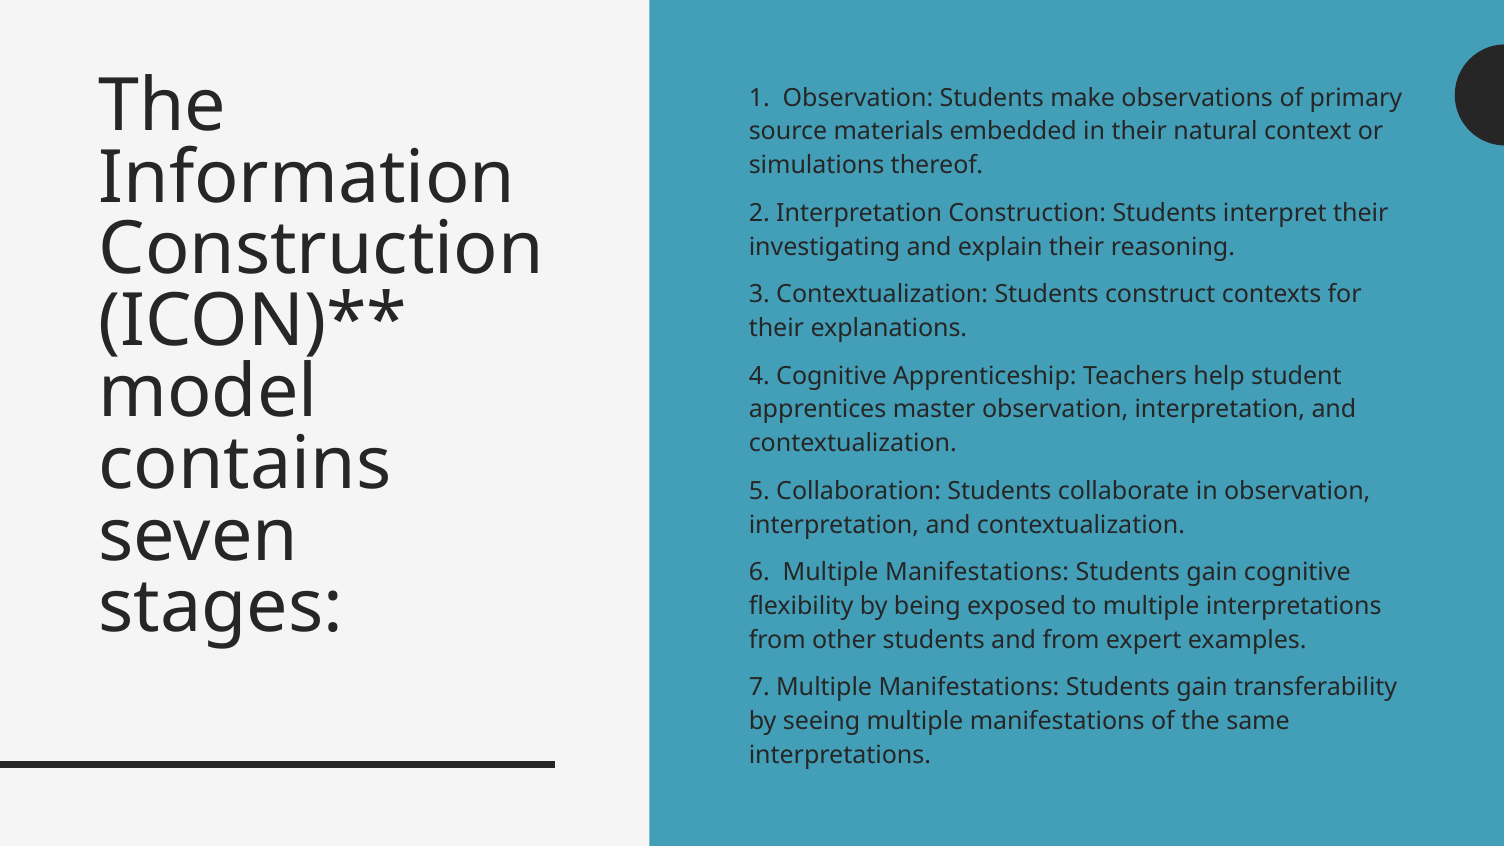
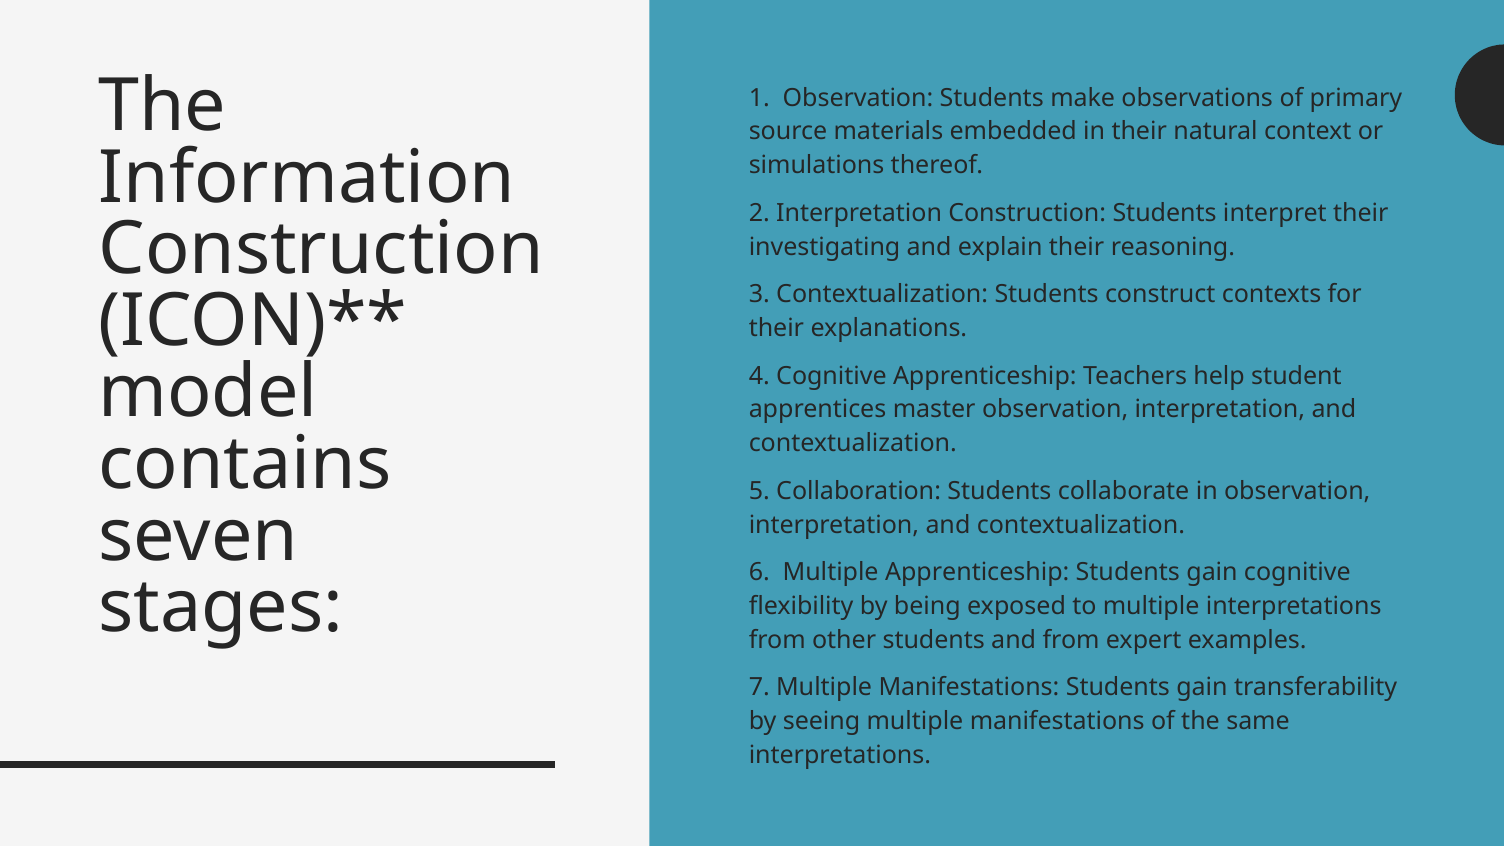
6 Multiple Manifestations: Manifestations -> Apprenticeship (977, 573)
